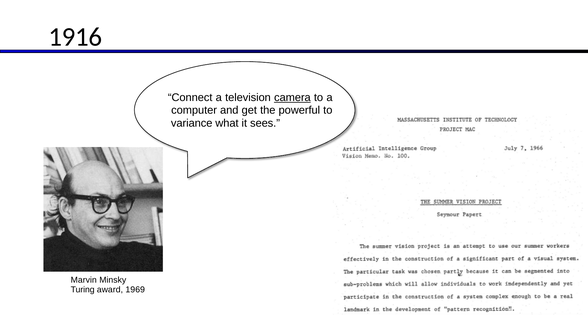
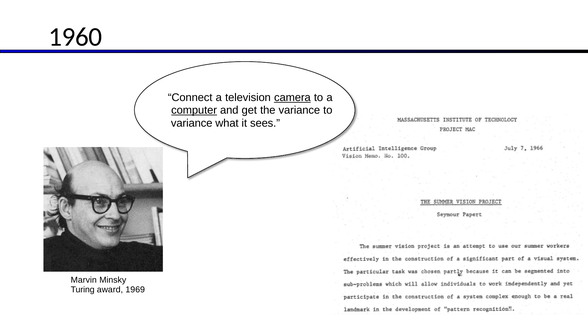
1916: 1916 -> 1960 (75, 37)
computer underline: none -> present (194, 110)
the powerful: powerful -> variance (299, 110)
